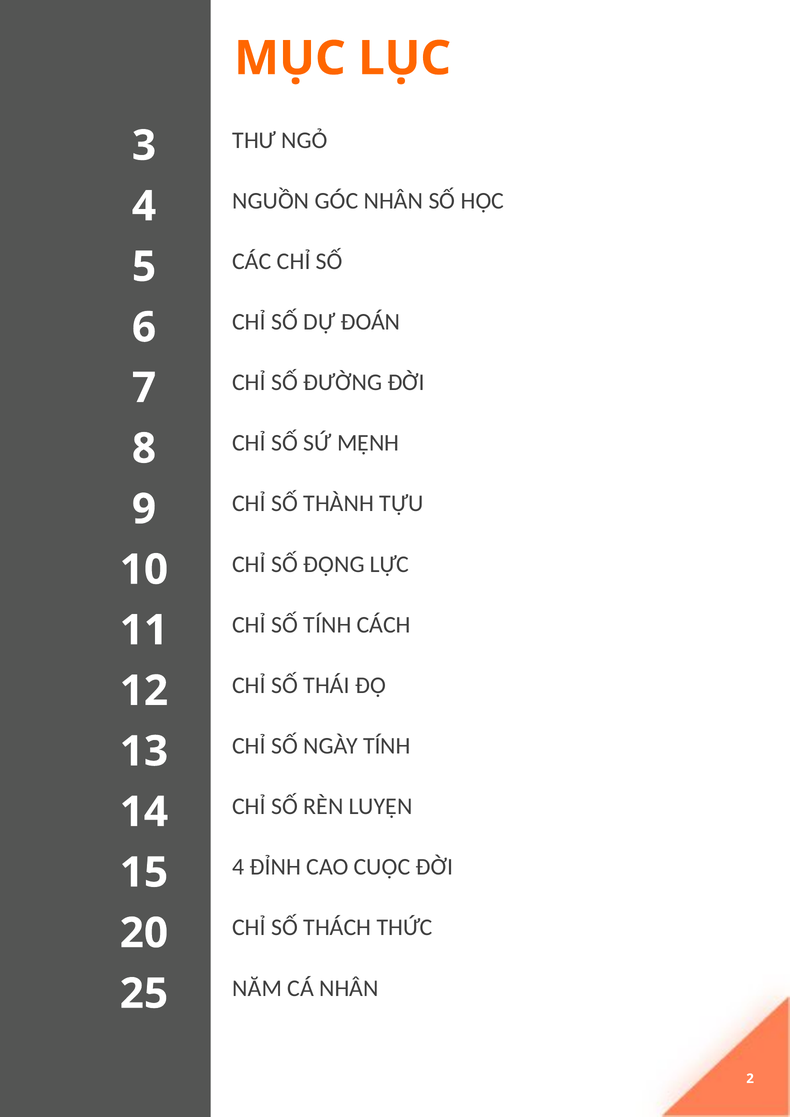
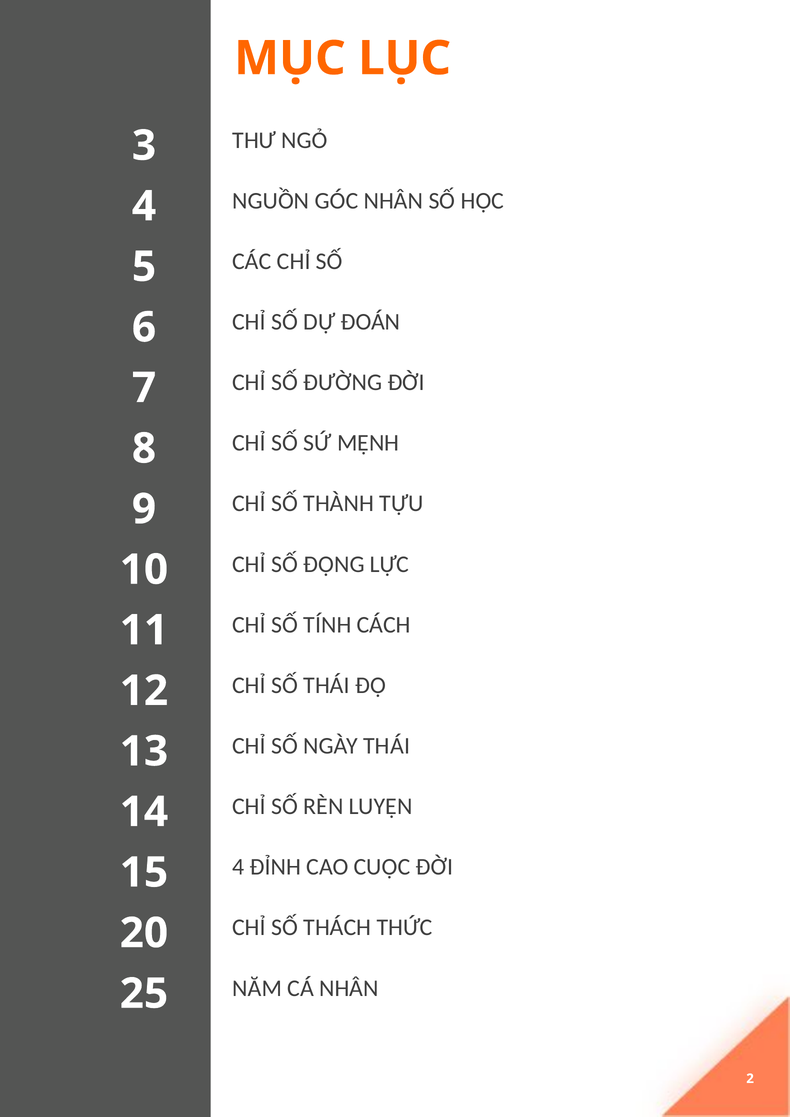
NGÀY TÍNH: TÍNH -> THÁI (387, 746)
